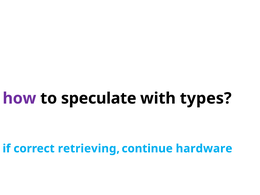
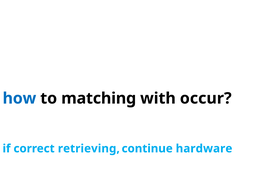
how colour: purple -> blue (19, 98)
speculate: speculate -> matching (99, 98)
types: types -> occur (206, 98)
